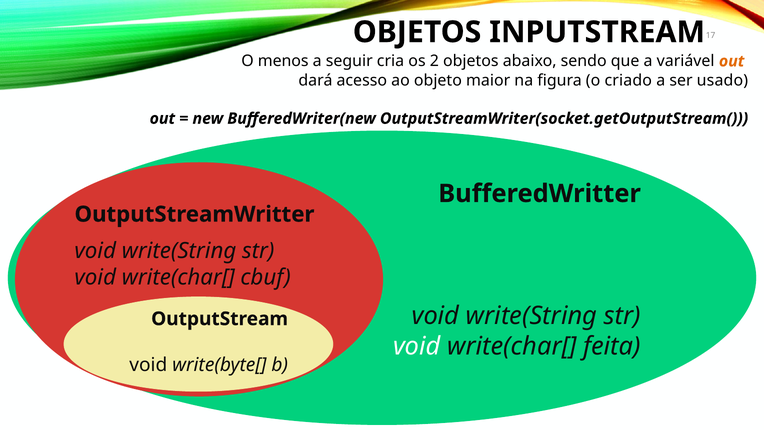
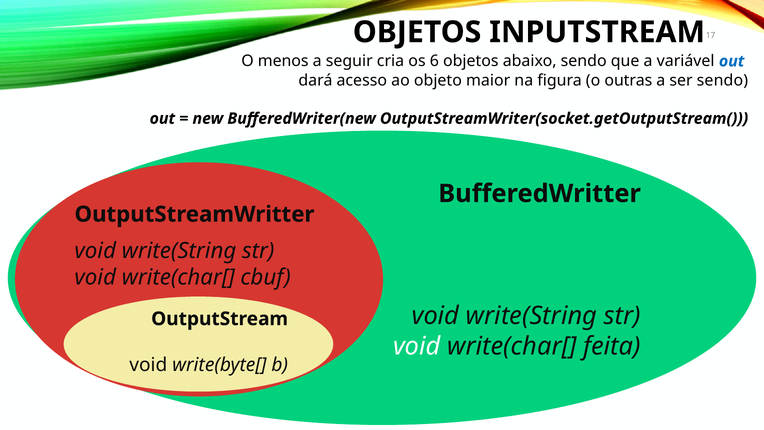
2: 2 -> 6 (434, 61)
out colour: orange -> blue (732, 61)
criado: criado -> outras (628, 80)
ser usado: usado -> sendo (722, 80)
